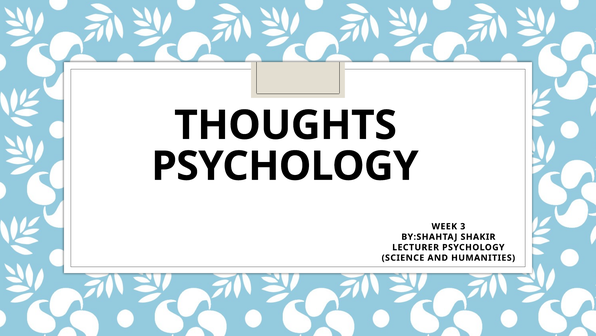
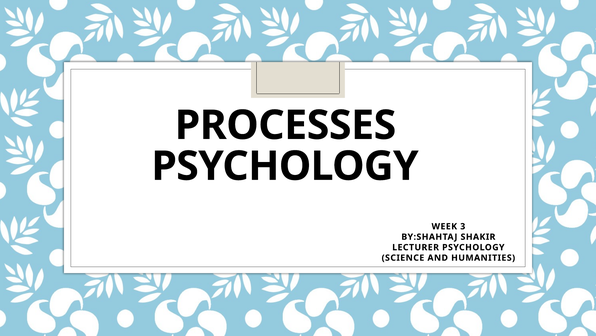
THOUGHTS: THOUGHTS -> PROCESSES (286, 125)
